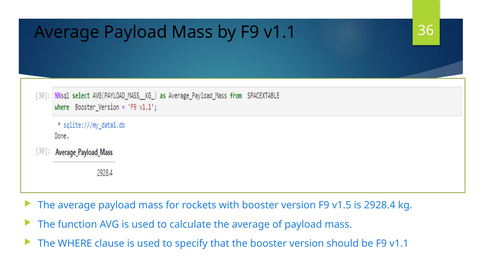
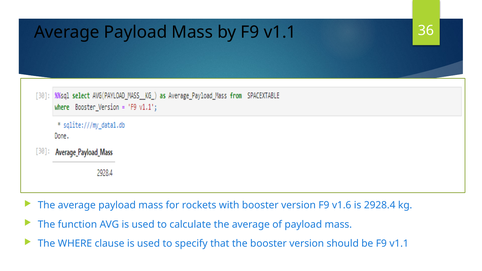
v1.5: v1.5 -> v1.6 (342, 205)
